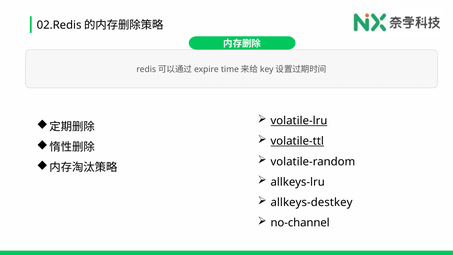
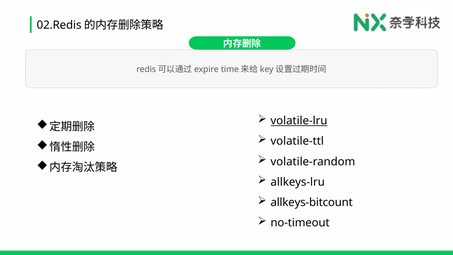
volatile-ttl underline: present -> none (297, 141)
allkeys-destkey: allkeys-destkey -> allkeys-bitcount (312, 202)
no-channel: no-channel -> no-timeout (300, 223)
